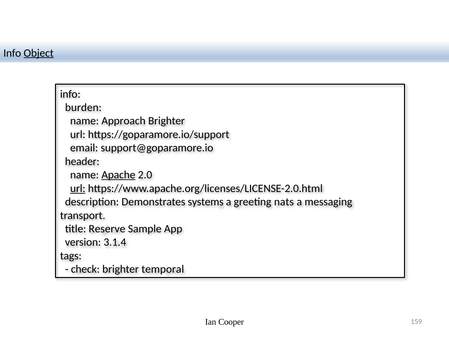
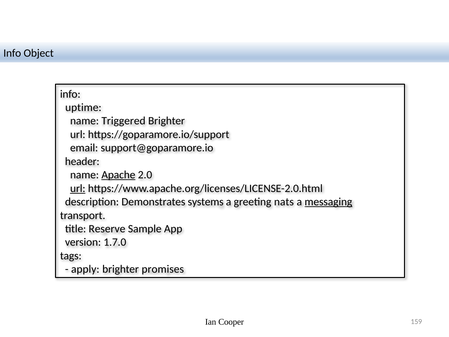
Object underline: present -> none (39, 53)
burden: burden -> uptime (83, 107)
Approach: Approach -> Triggered (123, 121)
messaging underline: none -> present (328, 202)
3.1.4: 3.1.4 -> 1.7.0 (115, 242)
check: check -> apply (85, 269)
temporal: temporal -> promises (163, 269)
